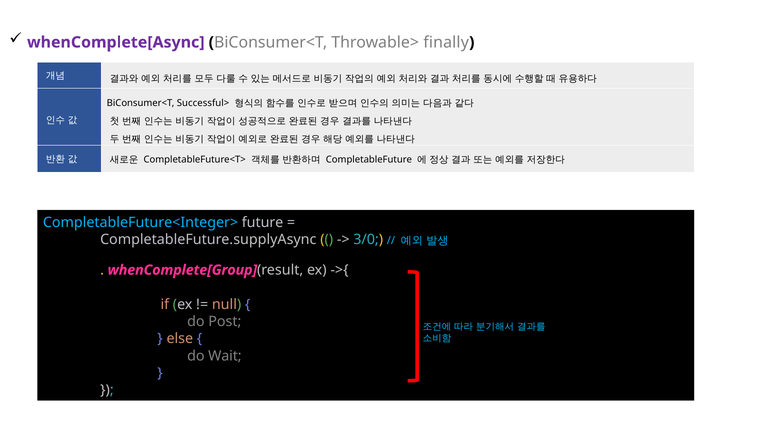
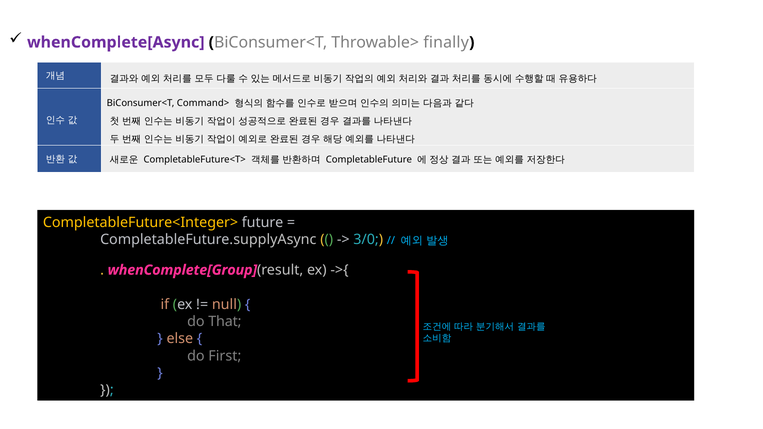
Successful>: Successful> -> Command> (203, 103)
CompletableFuture<Integer> colour: light blue -> yellow (141, 222)
Post: Post -> That (225, 322)
Wait: Wait -> First (225, 356)
